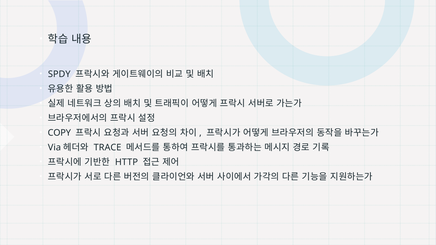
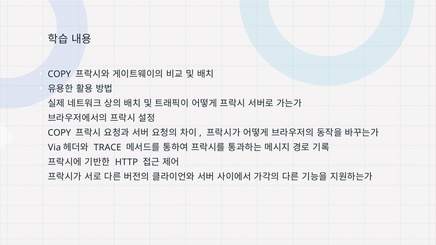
SPDY: SPDY -> COPY (59, 74)
